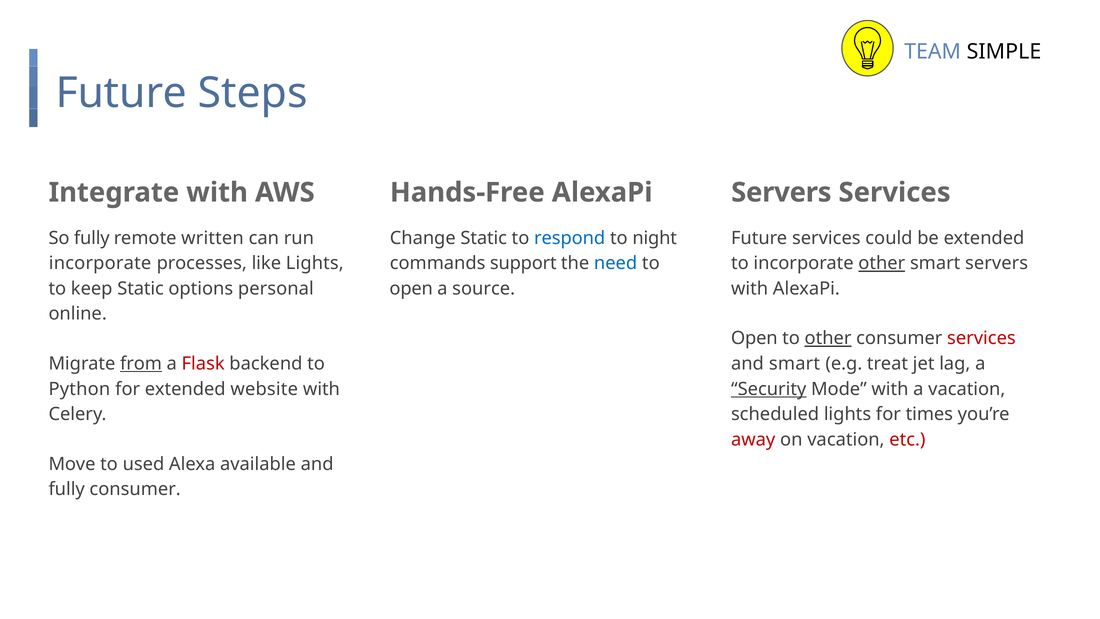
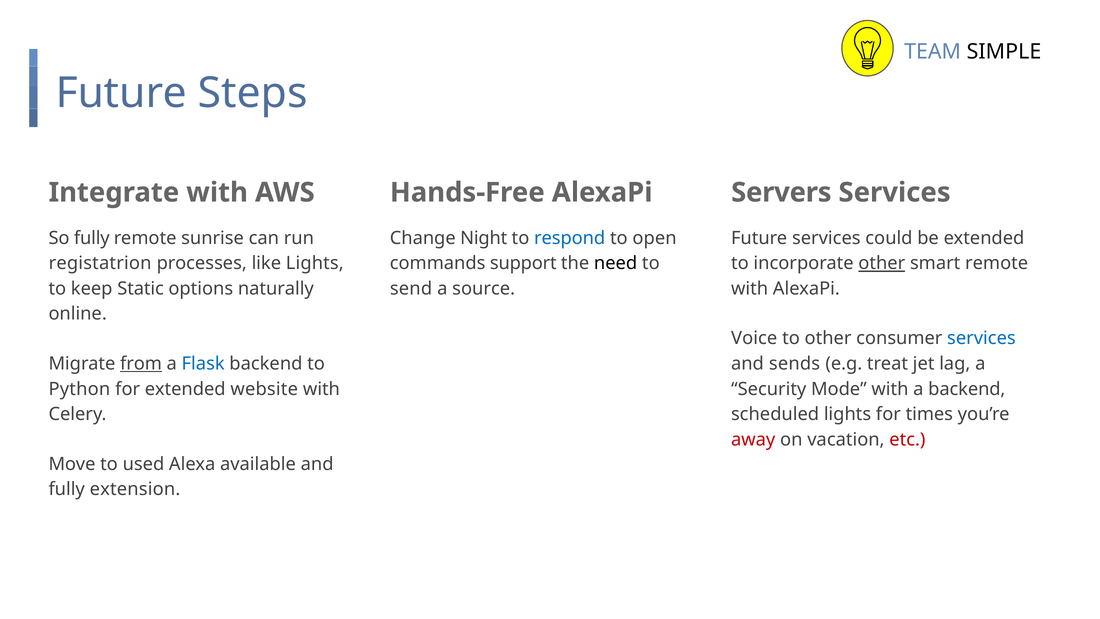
written: written -> sunrise (213, 238)
Change Static: Static -> Night (484, 238)
night: night -> open (655, 238)
incorporate: incorporate -> registatrion (100, 263)
need colour: blue -> black (616, 263)
smart servers: servers -> remote (997, 263)
personal: personal -> naturally (276, 289)
open: open -> send (411, 289)
Open: Open -> Voice (754, 338)
other underline: present -> none (828, 338)
services colour: red -> blue (981, 338)
Flask colour: red -> blue (203, 364)
and smart: smart -> sends (795, 364)
Security underline: present -> none (769, 389)
a vacation: vacation -> backend (967, 389)
fully consumer: consumer -> extension (135, 489)
